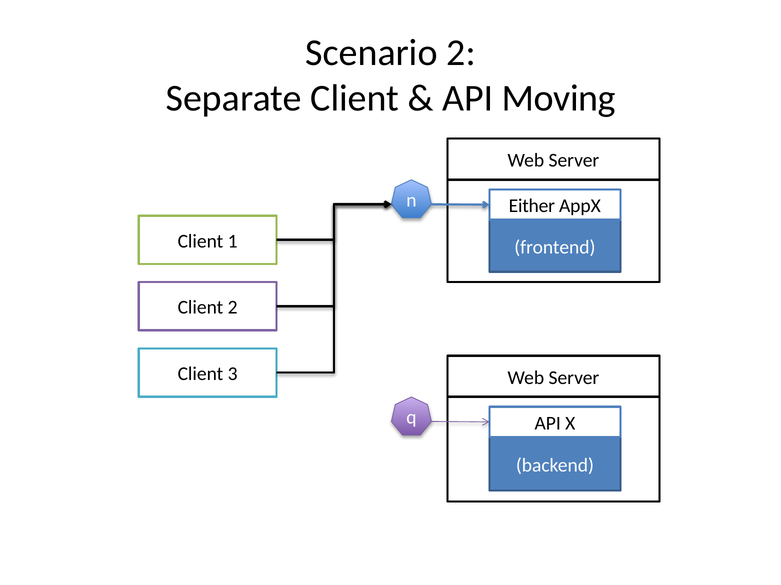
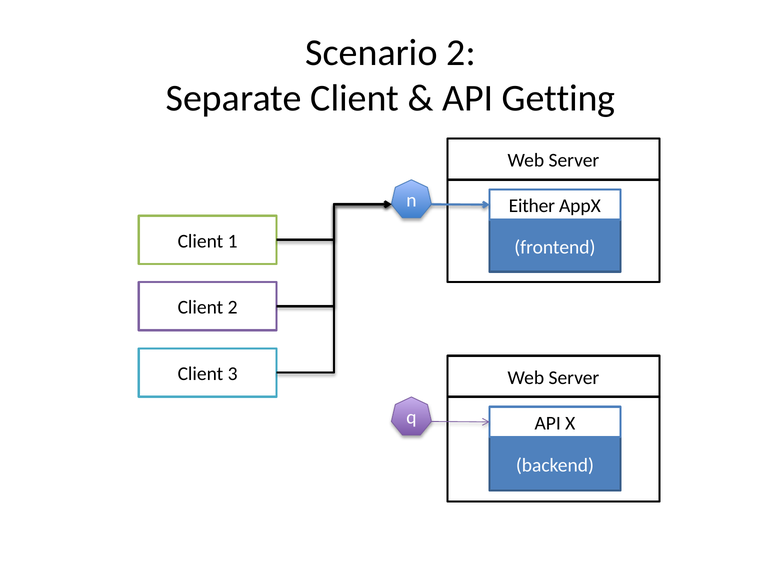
Moving: Moving -> Getting (559, 98)
